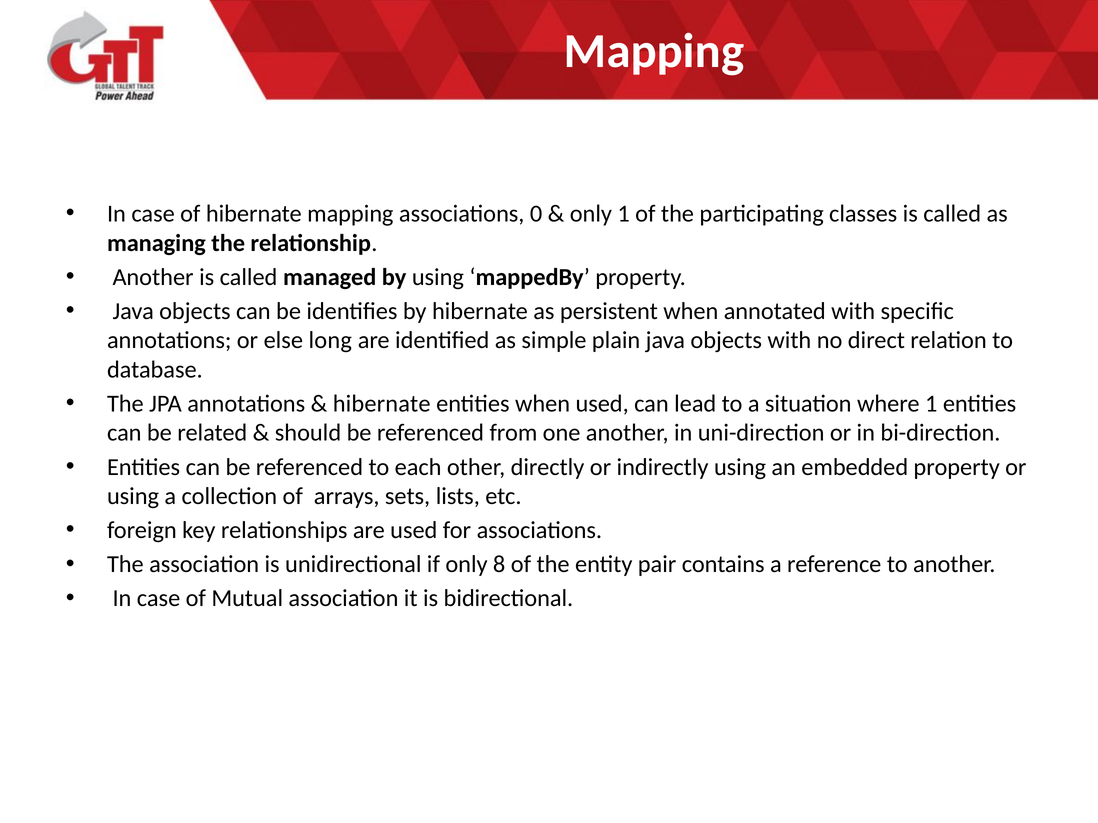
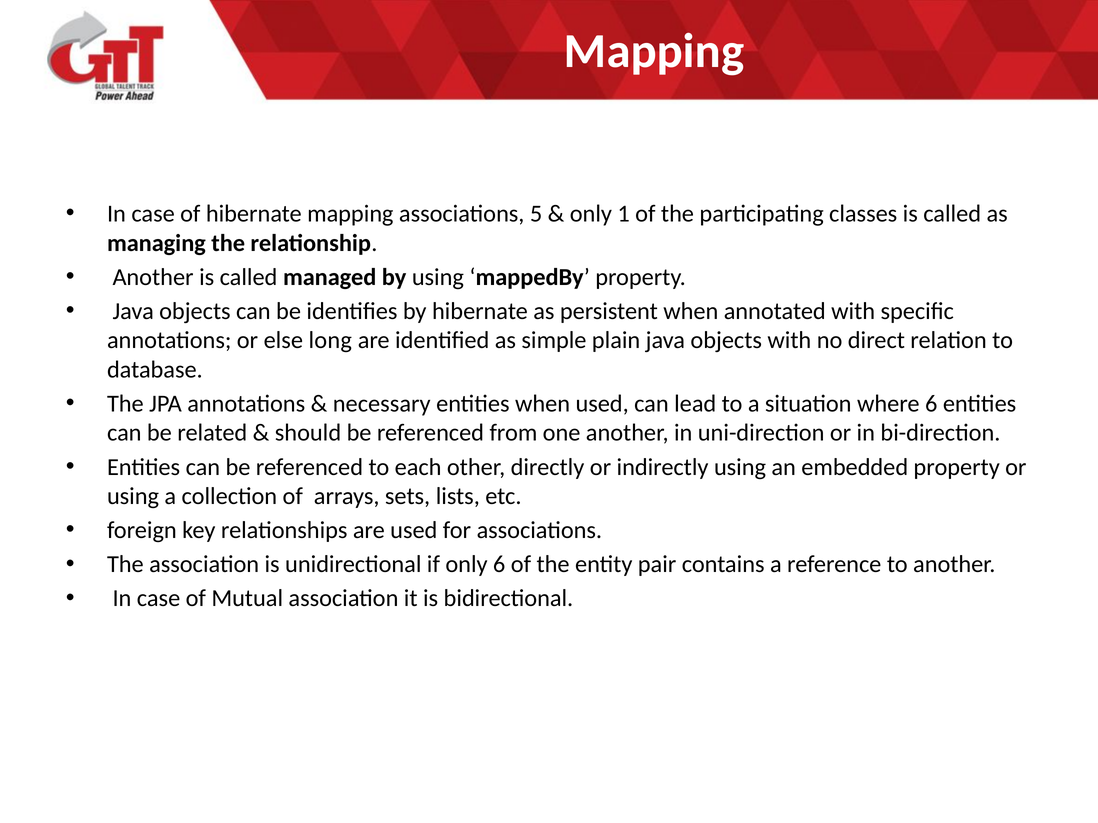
0: 0 -> 5 (536, 214)
hibernate: hibernate -> necessary (382, 404)
where 1: 1 -> 6 (931, 404)
only 8: 8 -> 6 (499, 565)
